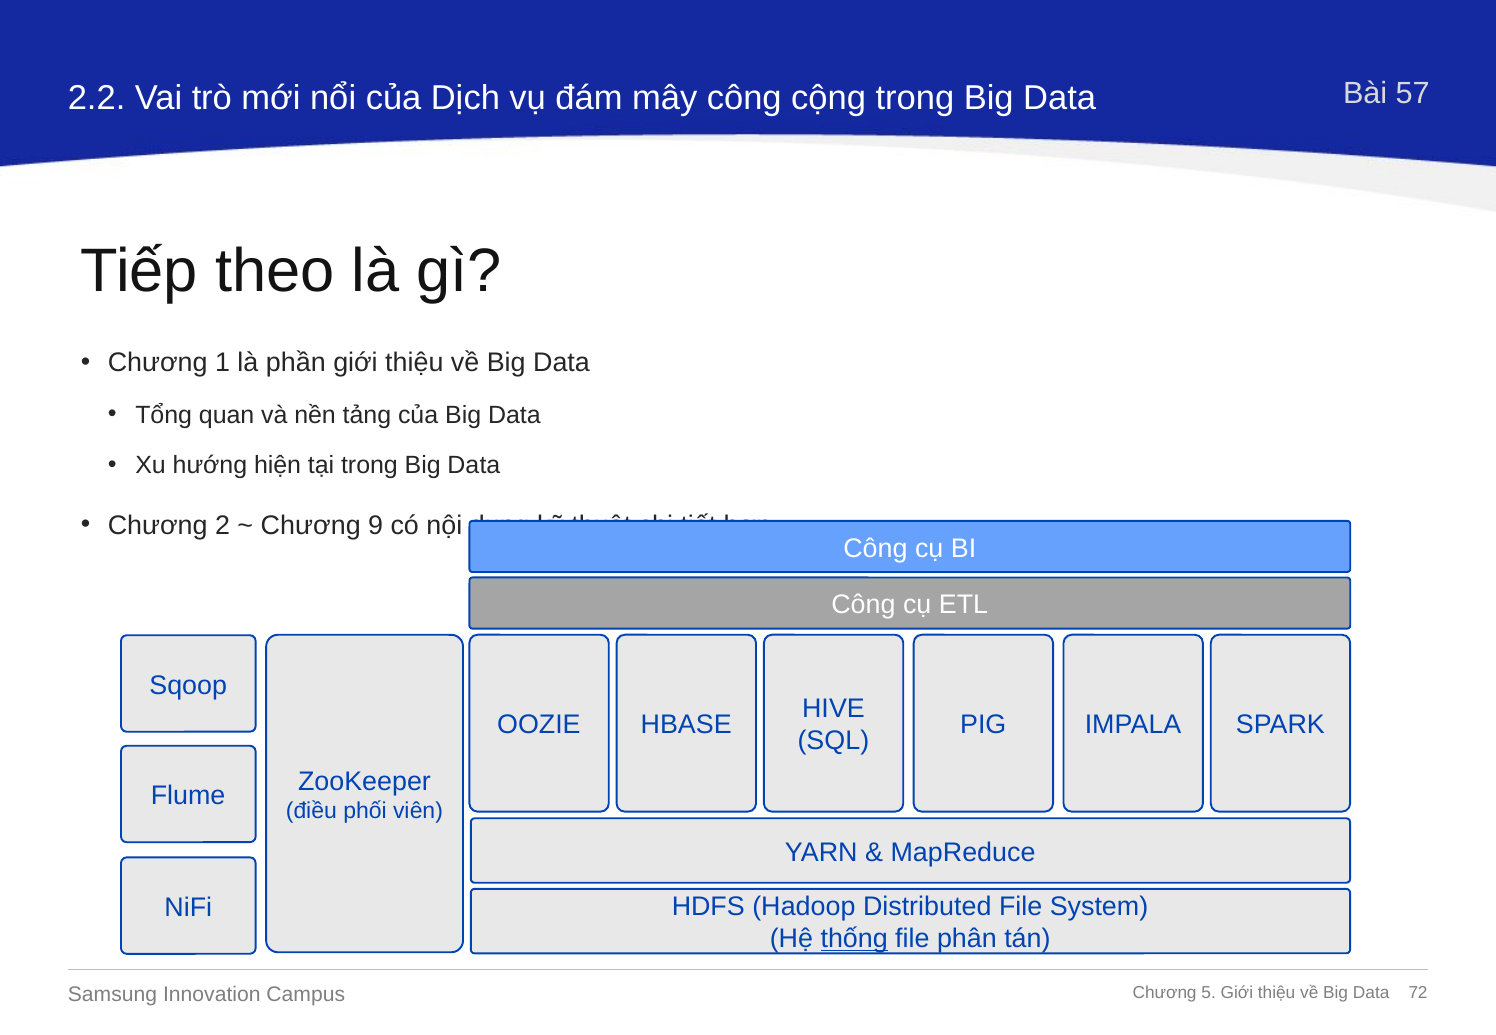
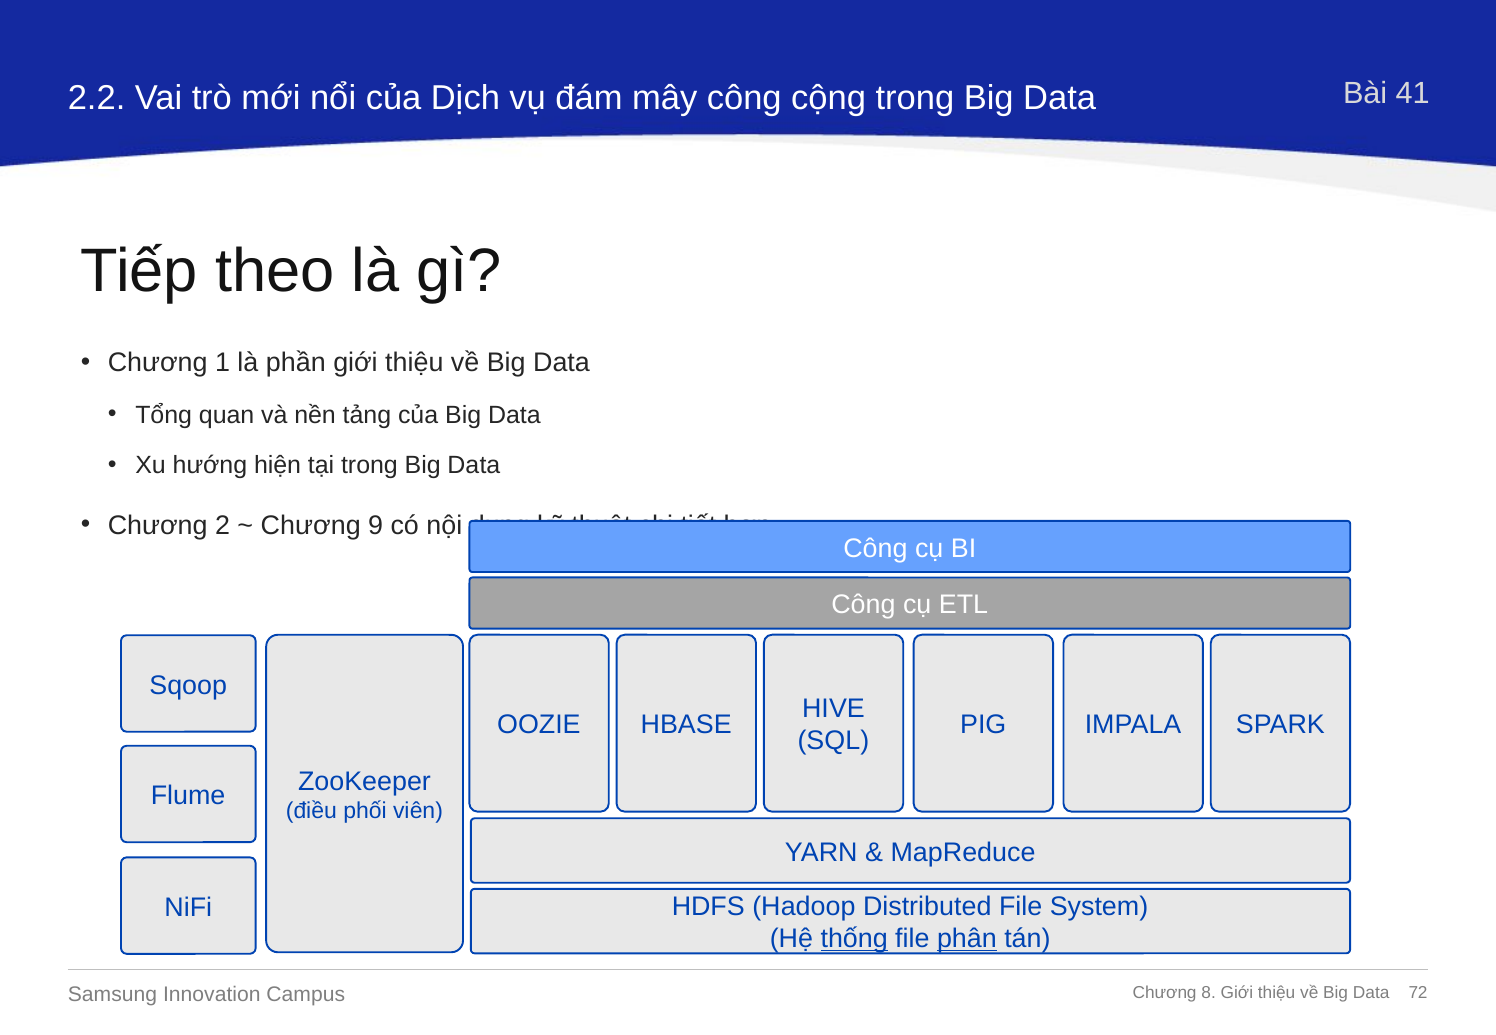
57: 57 -> 41 (1413, 93)
phân underline: none -> present (967, 940)
5: 5 -> 8 (1209, 993)
